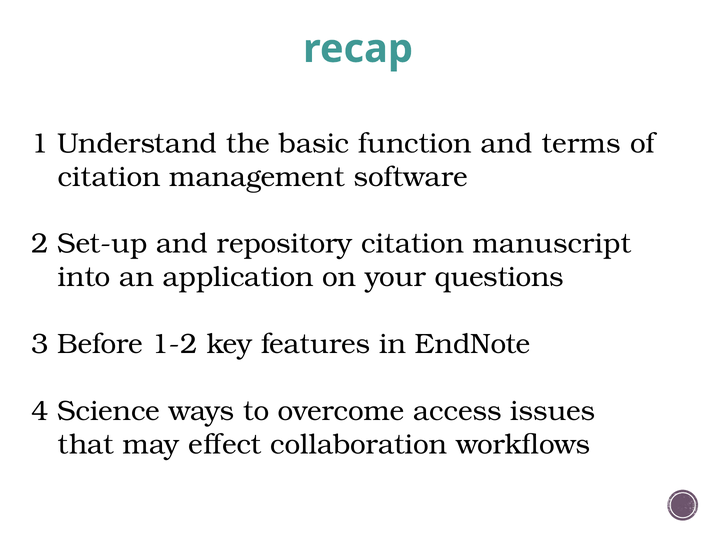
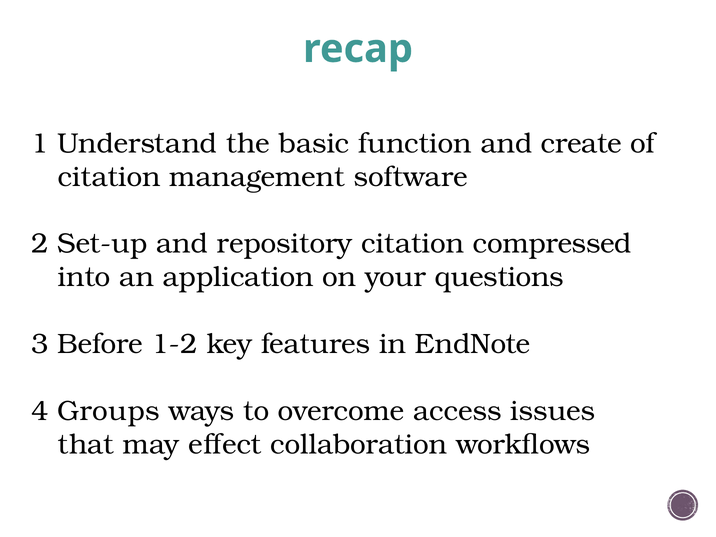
terms: terms -> create (581, 143)
manuscript: manuscript -> compressed (552, 244)
Science: Science -> Groups (108, 411)
